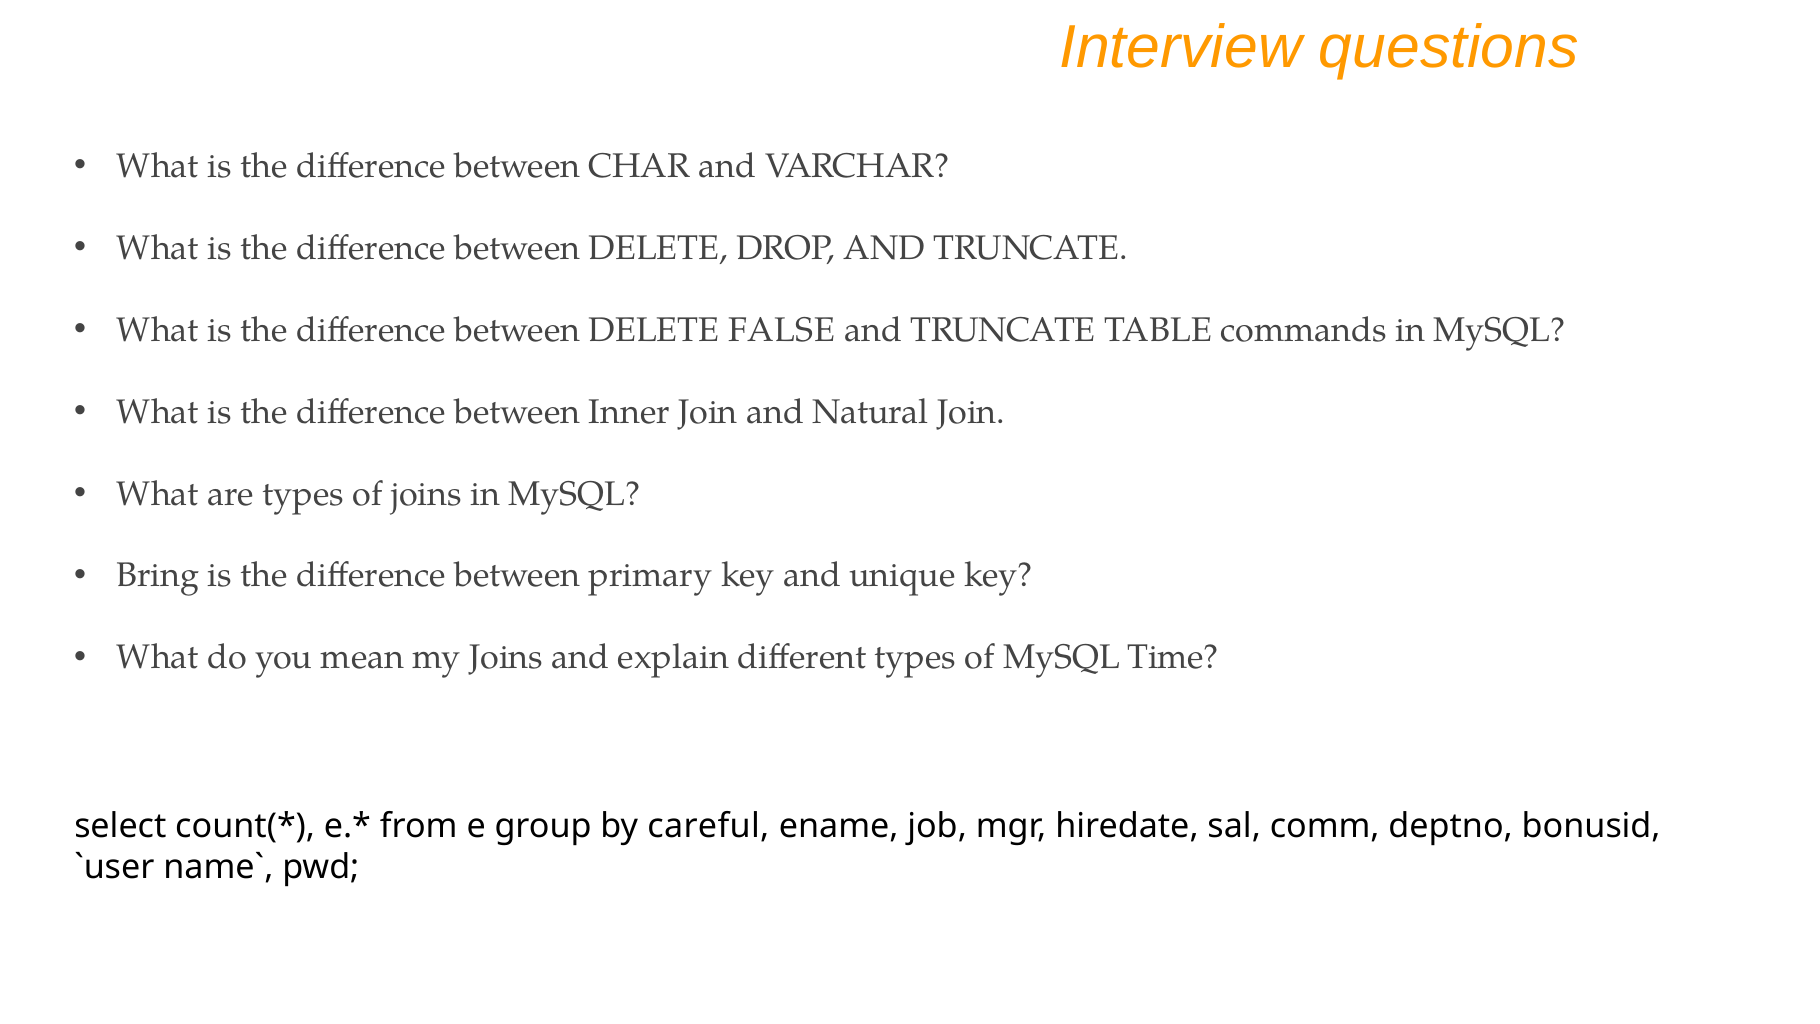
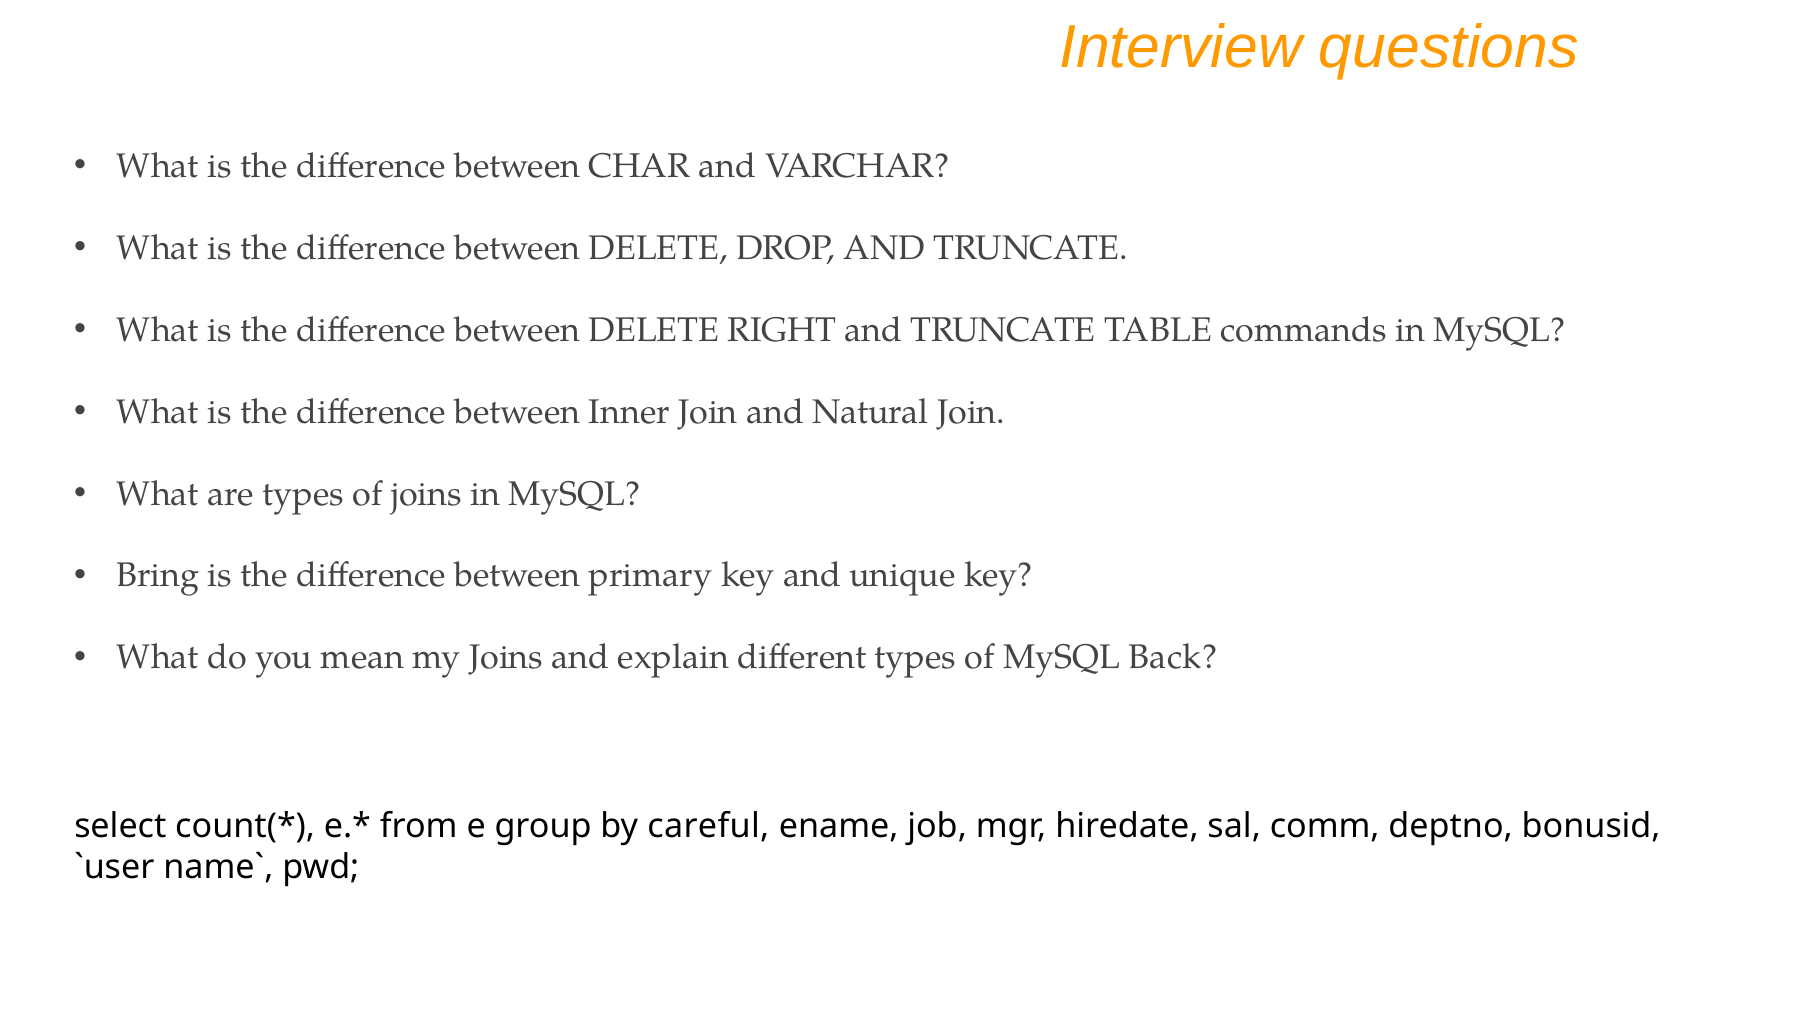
FALSE: FALSE -> RIGHT (782, 330)
Time: Time -> Back (1173, 657)
